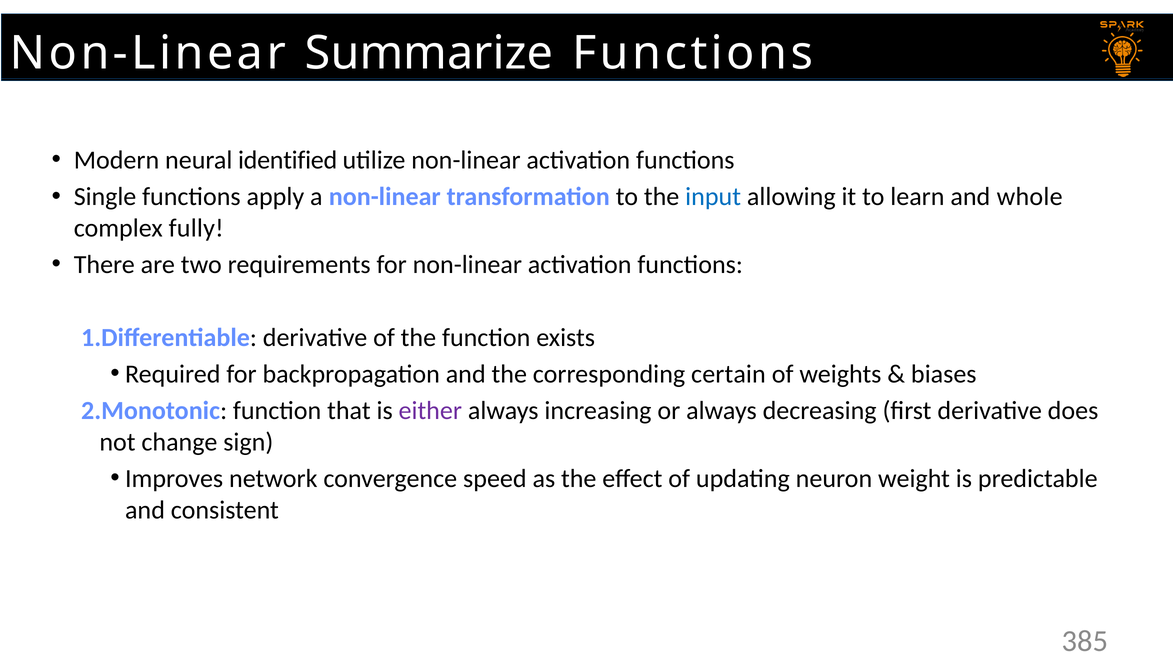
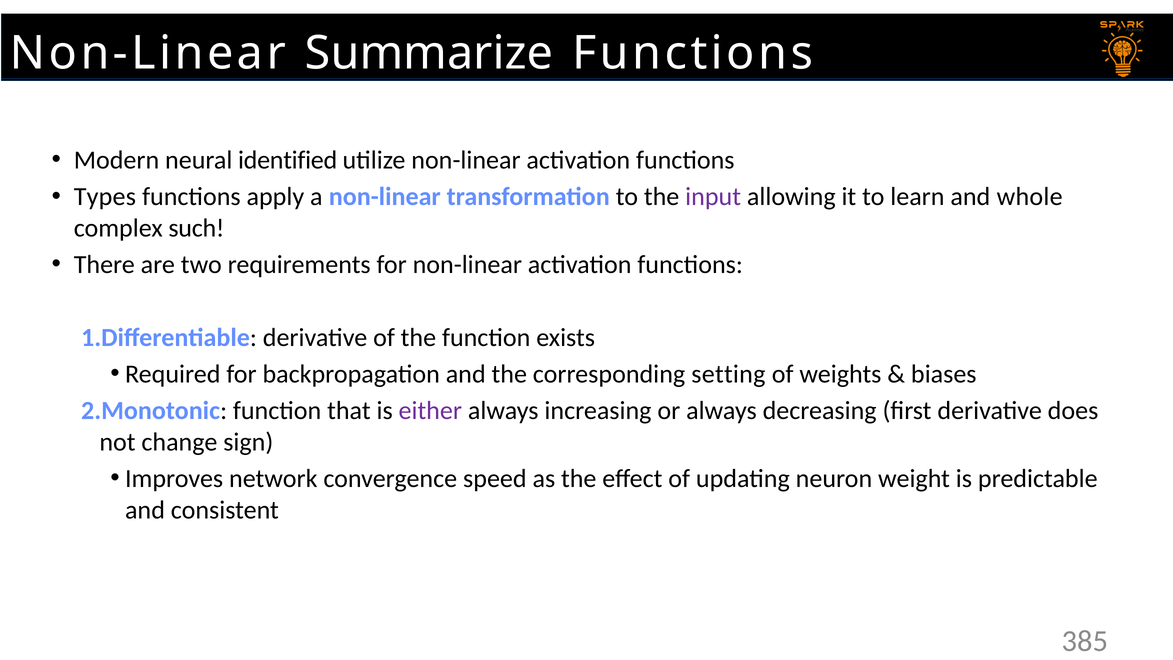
Single: Single -> Types (105, 197)
input colour: blue -> purple (713, 197)
fully: fully -> such (196, 228)
certain: certain -> setting (728, 374)
